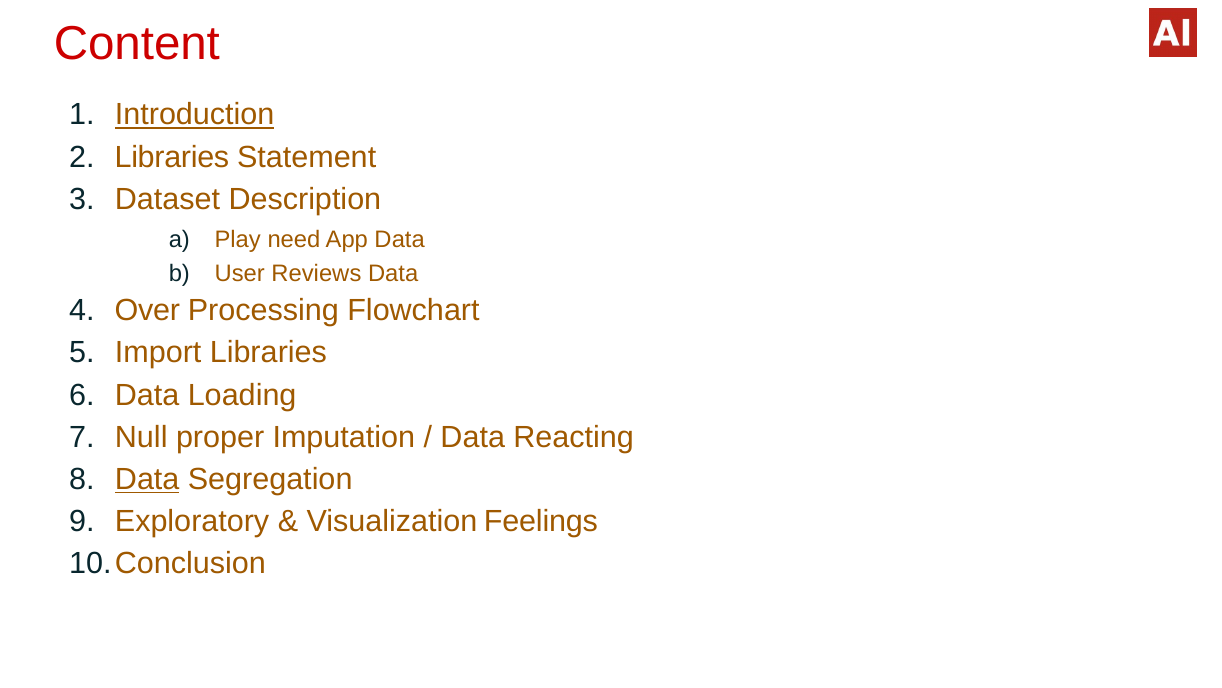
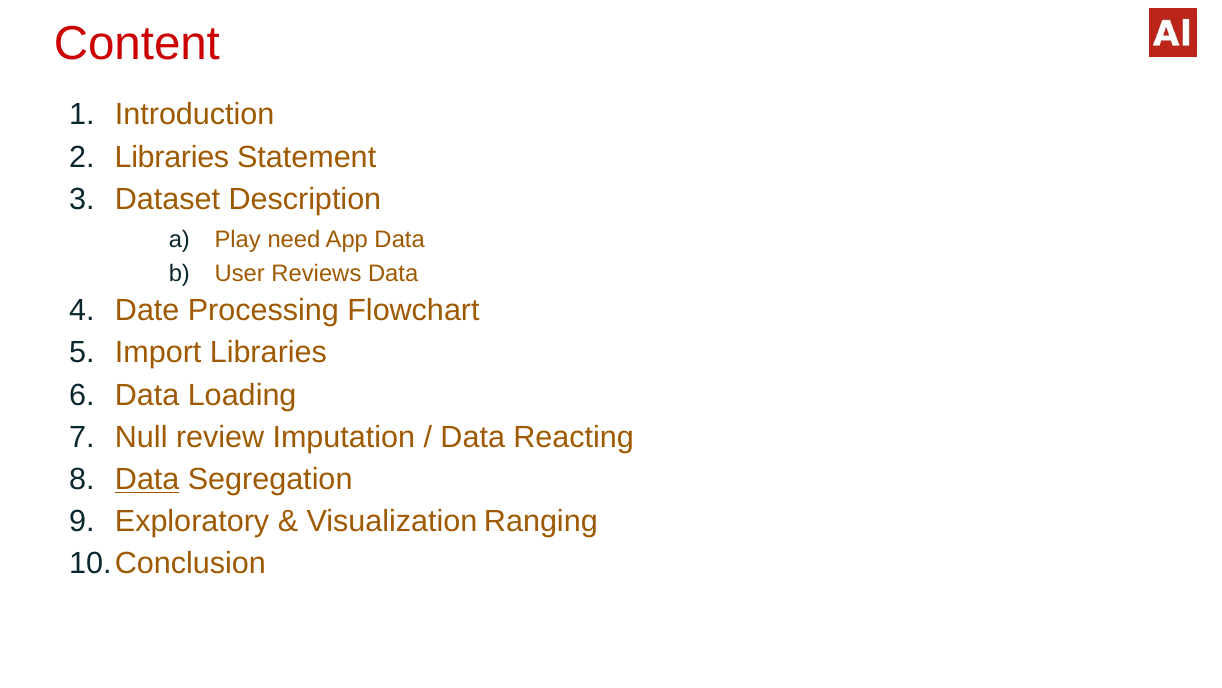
Introduction underline: present -> none (195, 115)
Over: Over -> Date (147, 310)
proper: proper -> review (220, 437)
Feelings: Feelings -> Ranging (541, 521)
